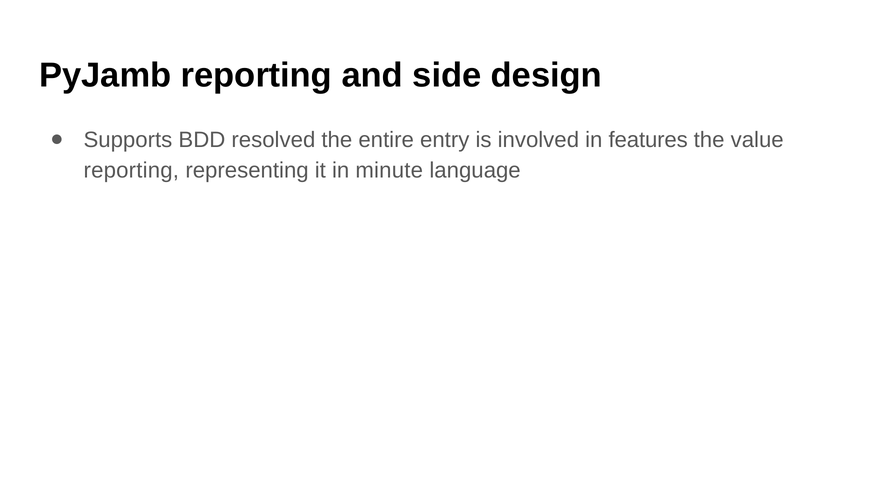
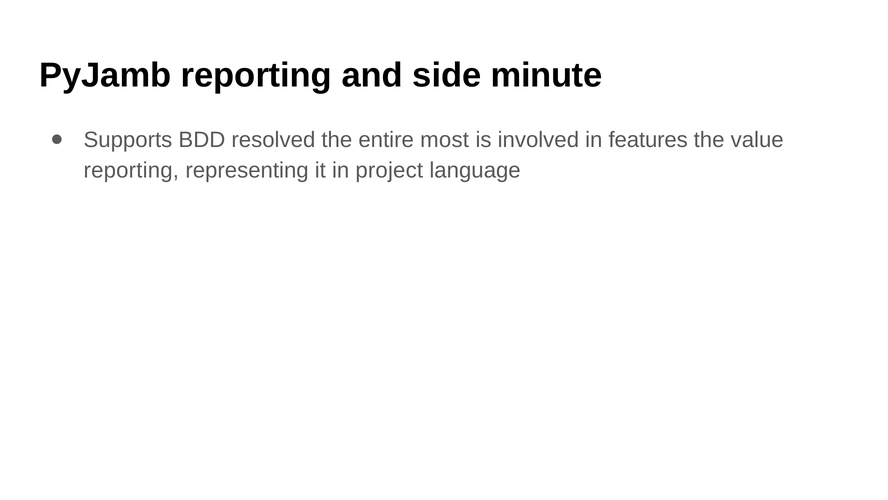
design: design -> minute (547, 75)
entry: entry -> most (445, 140)
minute: minute -> project (389, 170)
